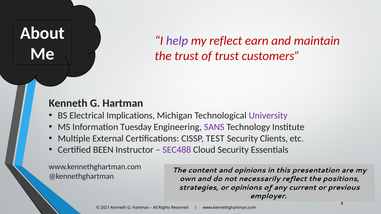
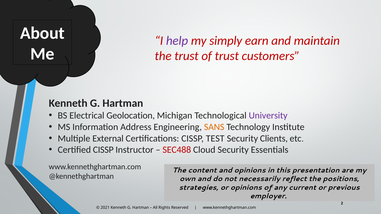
my reflect: reflect -> simply (226, 41)
Implications: Implications -> Geolocation (131, 116)
Tuesday: Tuesday -> Address (136, 127)
SANS colour: purple -> orange (214, 127)
Certified BEEN: BEEN -> CISSP (103, 150)
SEC488 colour: purple -> red (177, 150)
